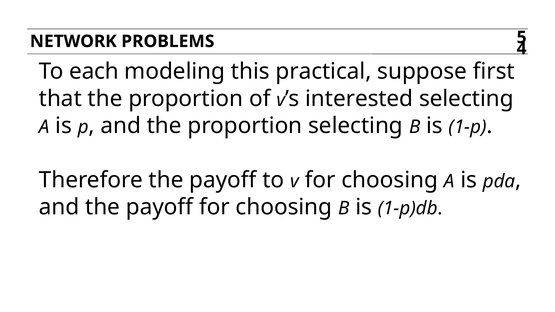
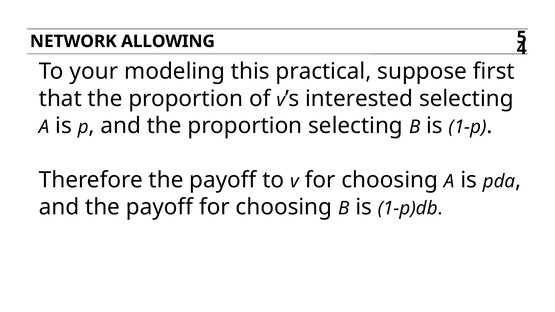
PROBLEMS: PROBLEMS -> ALLOWING (168, 41)
each: each -> your (94, 71)
